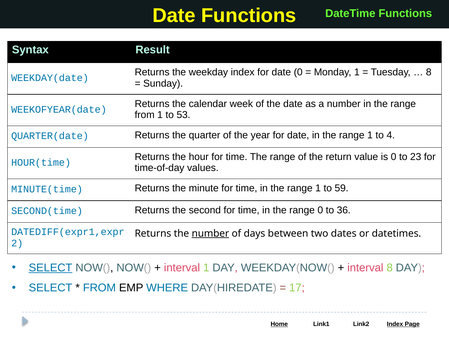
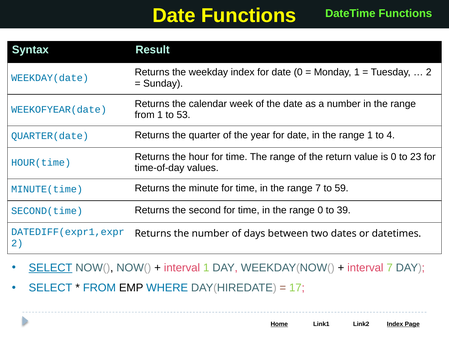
8: 8 -> 2 (429, 72)
1: 1 -> 7 (318, 188)
36: 36 -> 39 (344, 210)
number underline: present -> none (210, 233)
interval 8: 8 -> 7 (390, 267)
